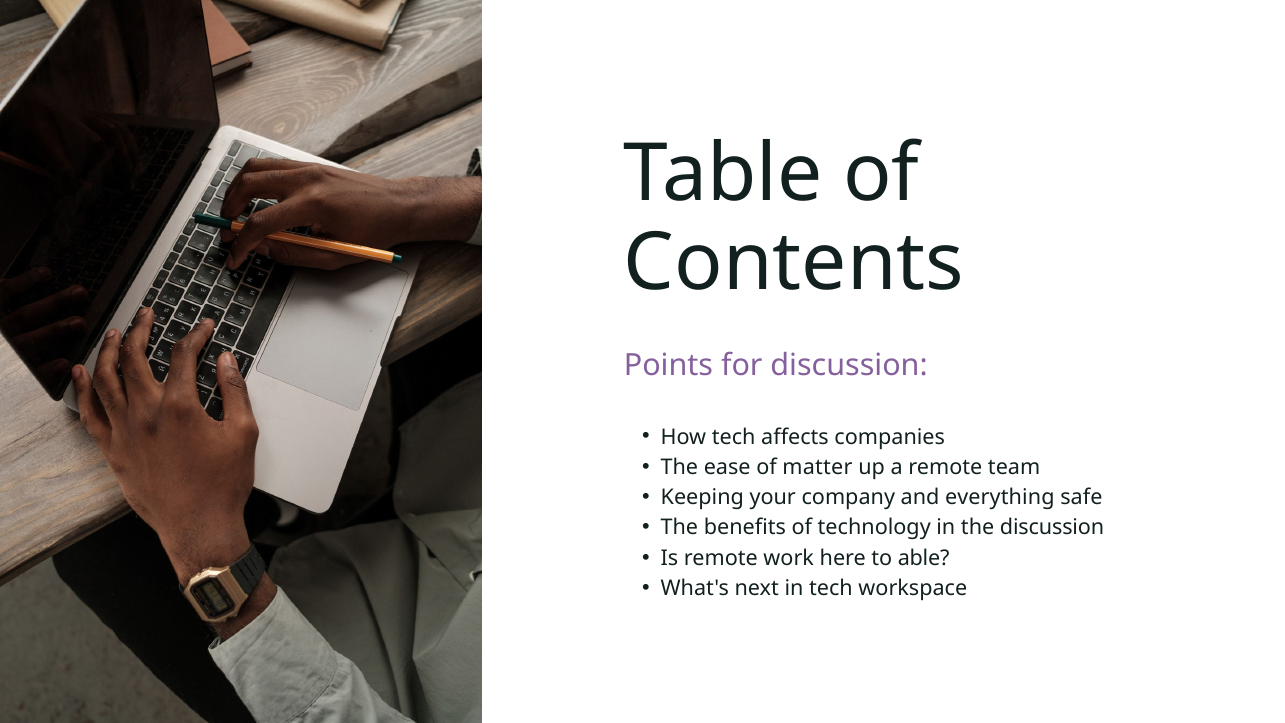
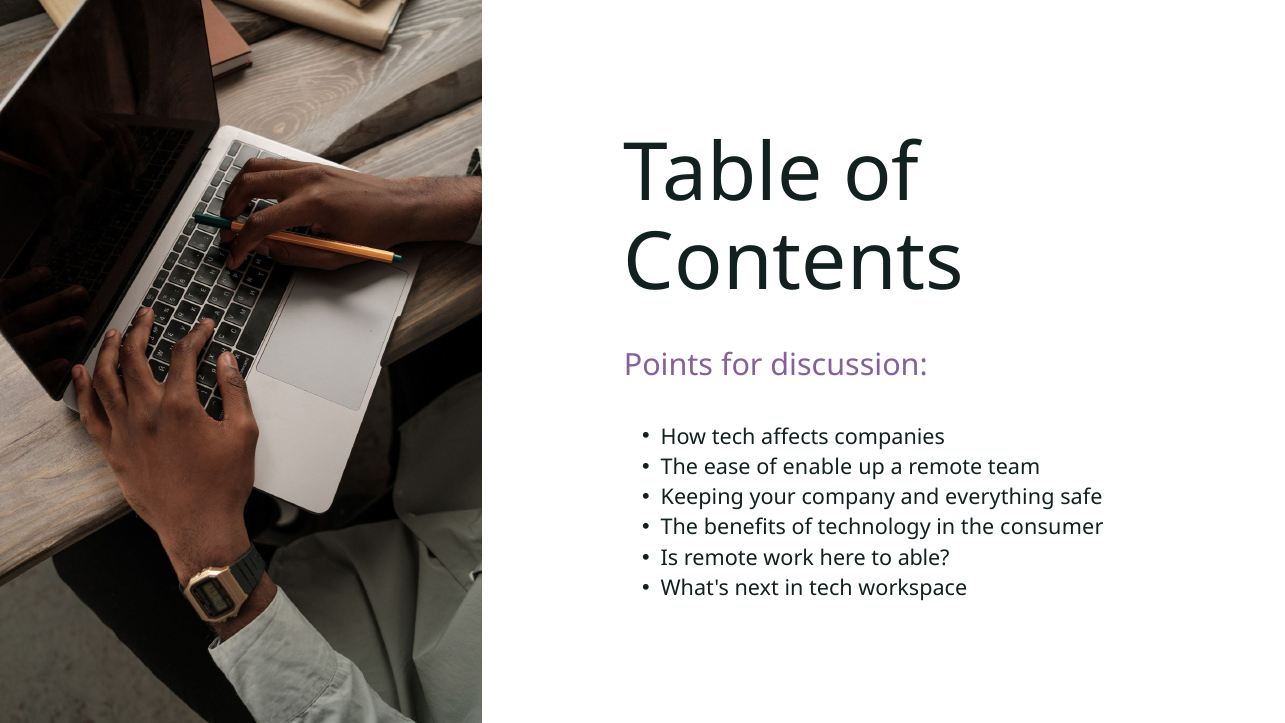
matter: matter -> enable (817, 467)
the discussion: discussion -> consumer (1052, 528)
